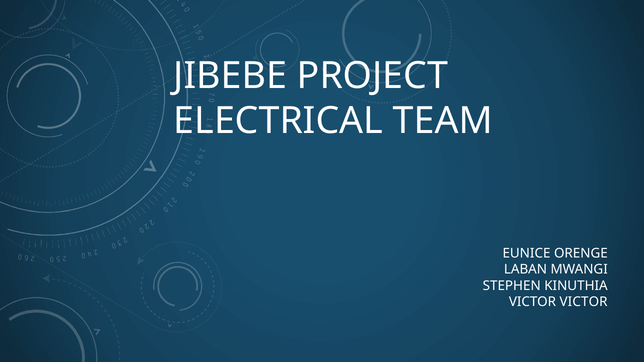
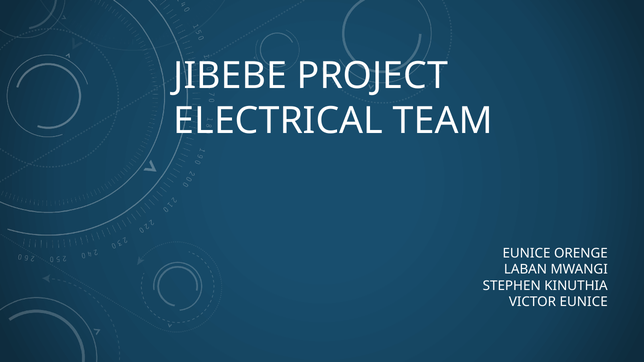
VICTOR VICTOR: VICTOR -> EUNICE (584, 302)
